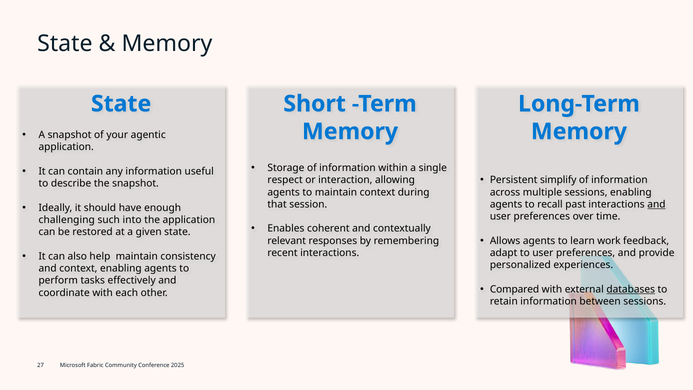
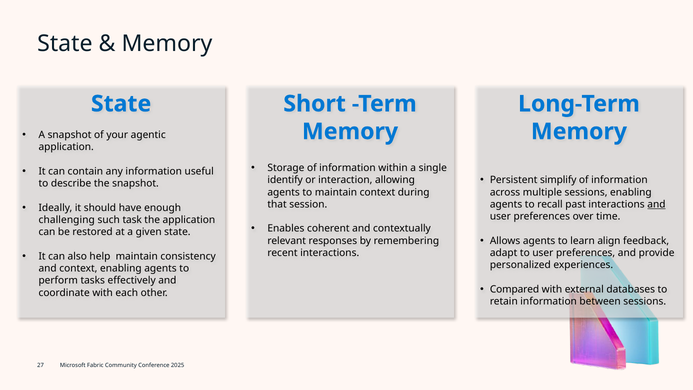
respect: respect -> identify (285, 180)
into: into -> task (132, 220)
work: work -> align (609, 241)
databases underline: present -> none (631, 289)
